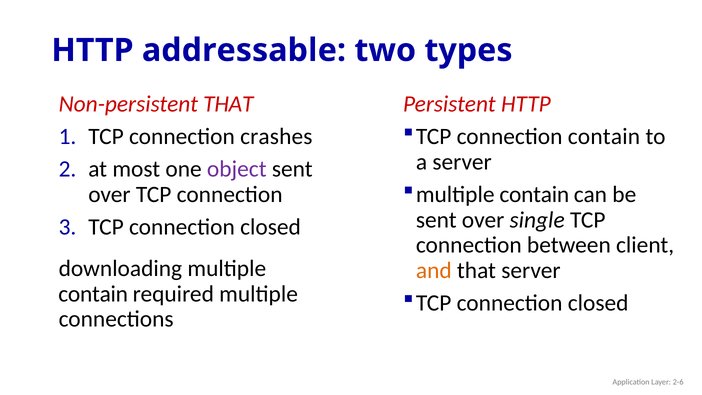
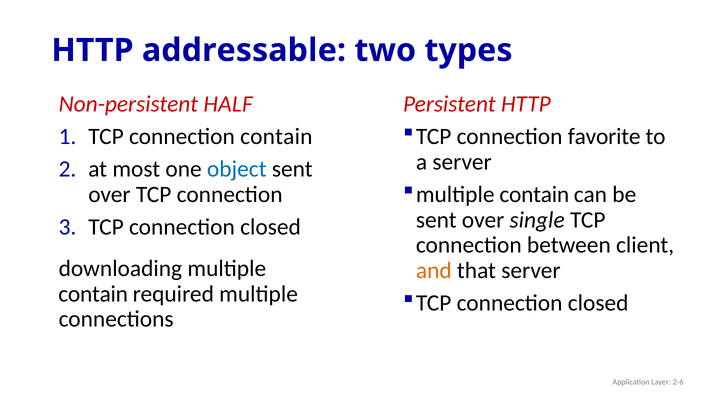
Non-persistent THAT: THAT -> HALF (228, 104)
connection contain: contain -> favorite (604, 137)
connection crashes: crashes -> contain (276, 137)
object colour: purple -> blue (237, 169)
